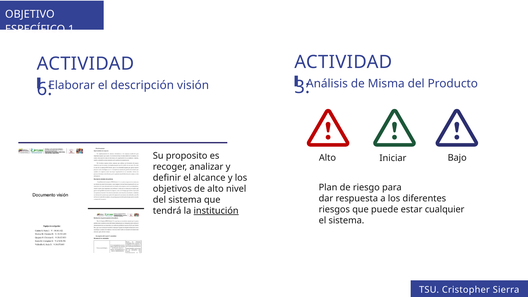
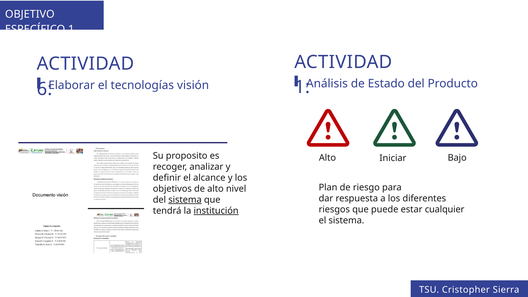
descripción: descripción -> tecnologías (142, 85)
3: 3 -> 1 (302, 87)
Misma: Misma -> Estado (386, 83)
sistema underline: none -> present (185, 200)
